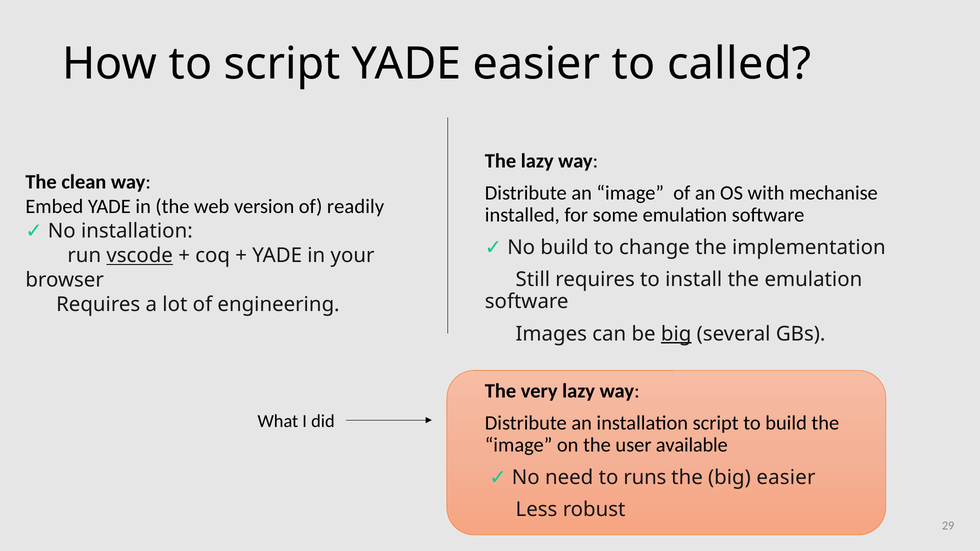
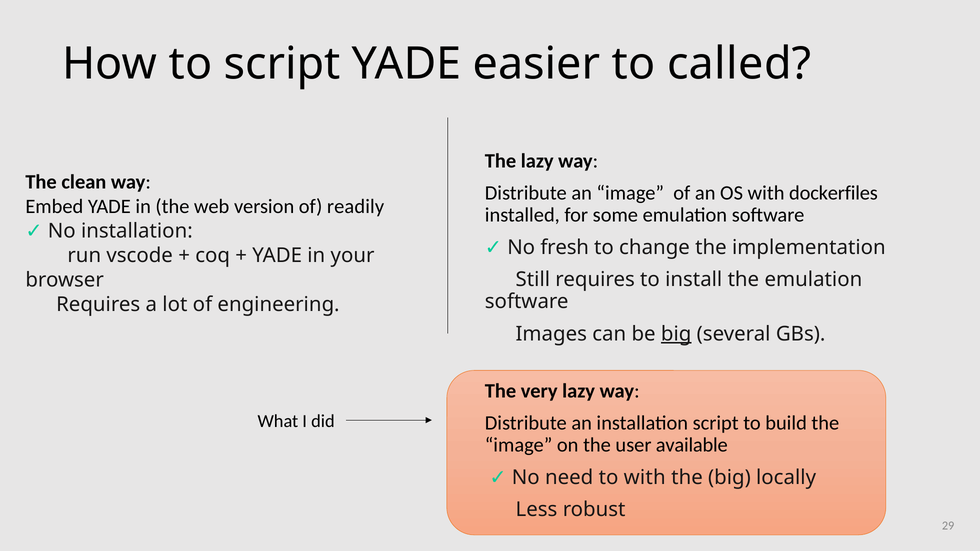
mechanise: mechanise -> dockerfiles (833, 193)
No build: build -> fresh (565, 247)
vscode underline: present -> none (140, 256)
to runs: runs -> with (645, 478)
big easier: easier -> locally (786, 478)
